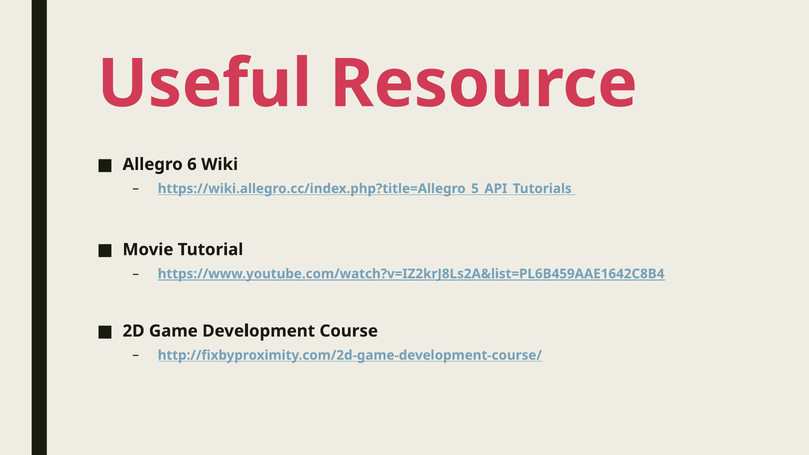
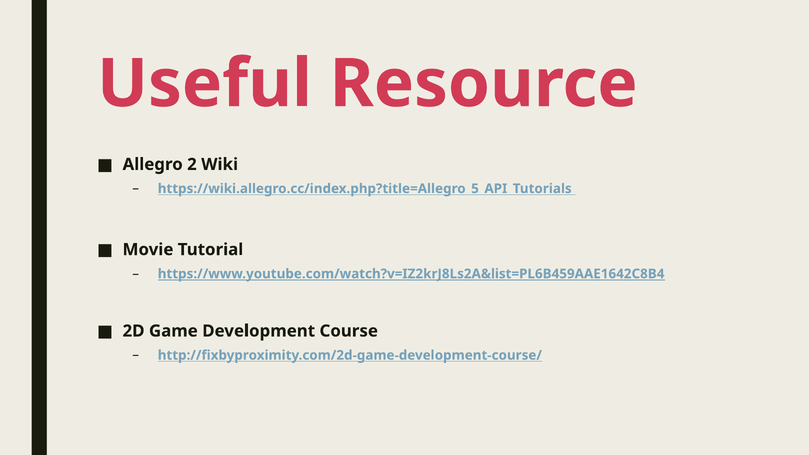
6: 6 -> 2 (192, 164)
